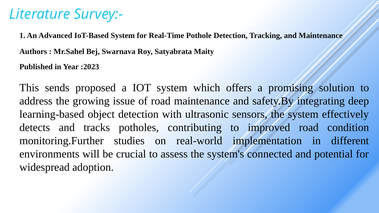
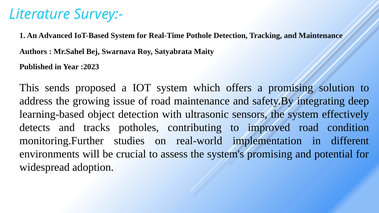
system's connected: connected -> promising (270, 154)
